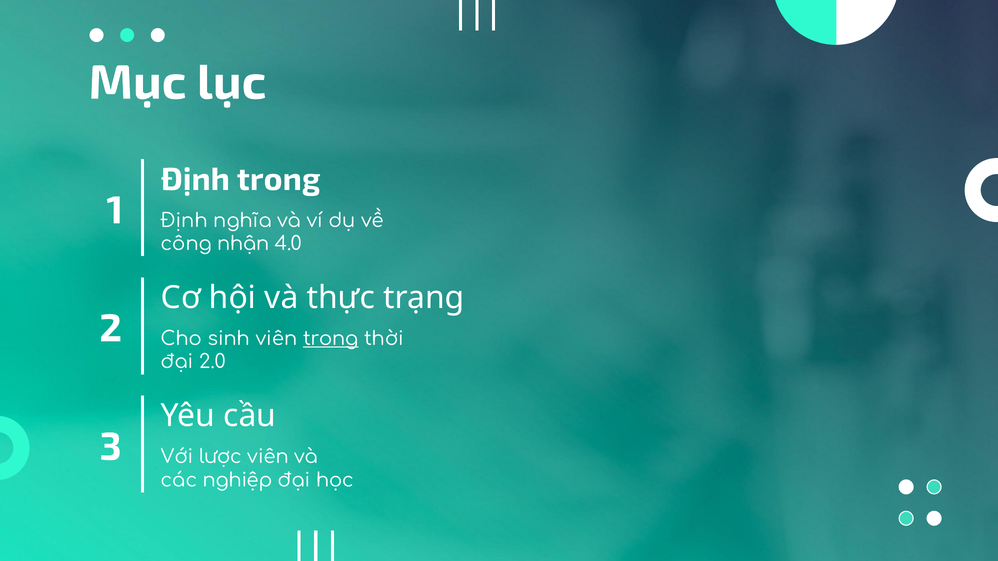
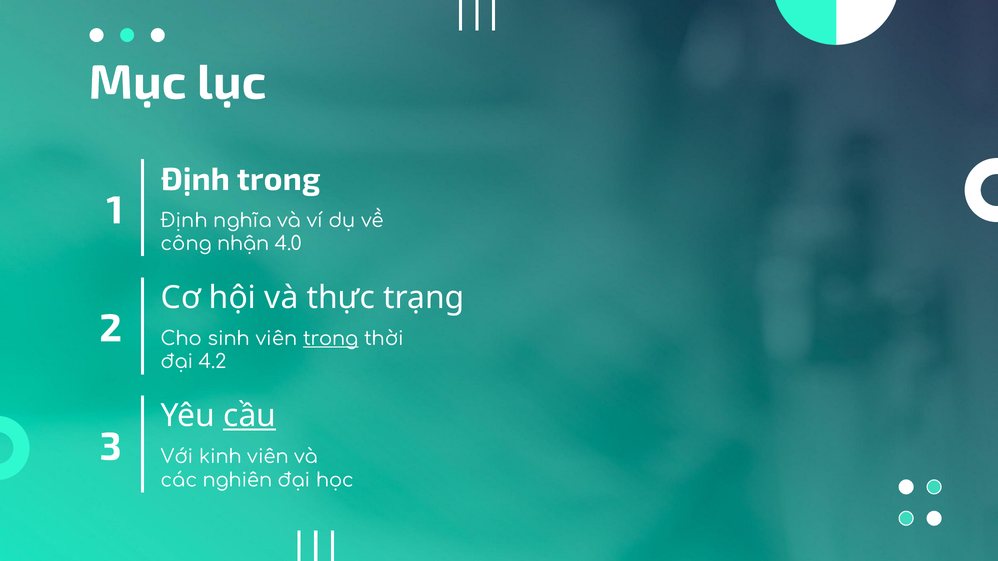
2.0: 2.0 -> 4.2 (213, 362)
cầu underline: none -> present (250, 416)
lược: lược -> kinh (220, 457)
nghiệp: nghiệp -> nghiên (238, 481)
